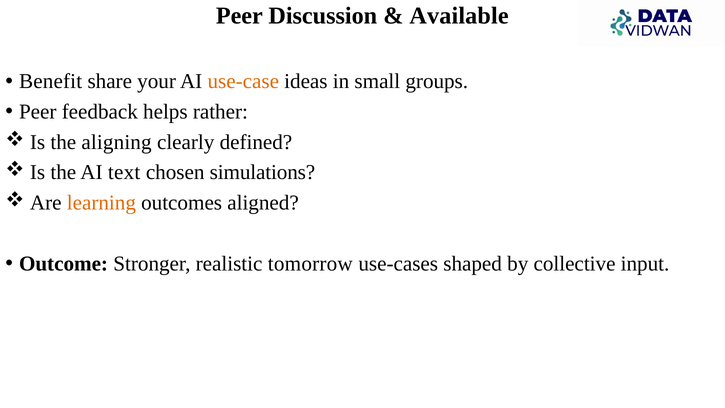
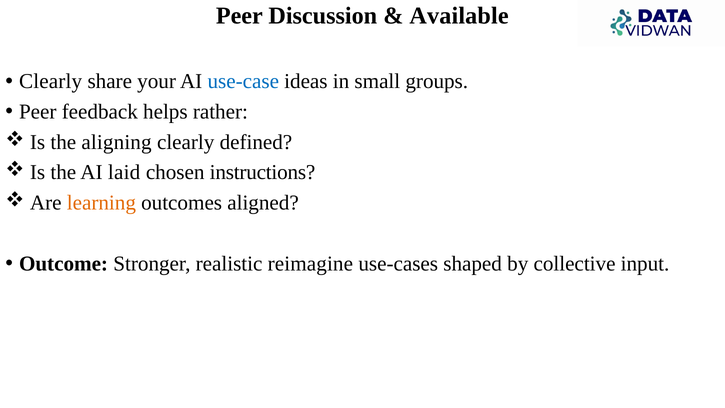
Benefit: Benefit -> Clearly (51, 81)
use-case colour: orange -> blue (243, 81)
text: text -> laid (124, 172)
simulations: simulations -> instructions (263, 172)
tomorrow: tomorrow -> reimagine (310, 263)
